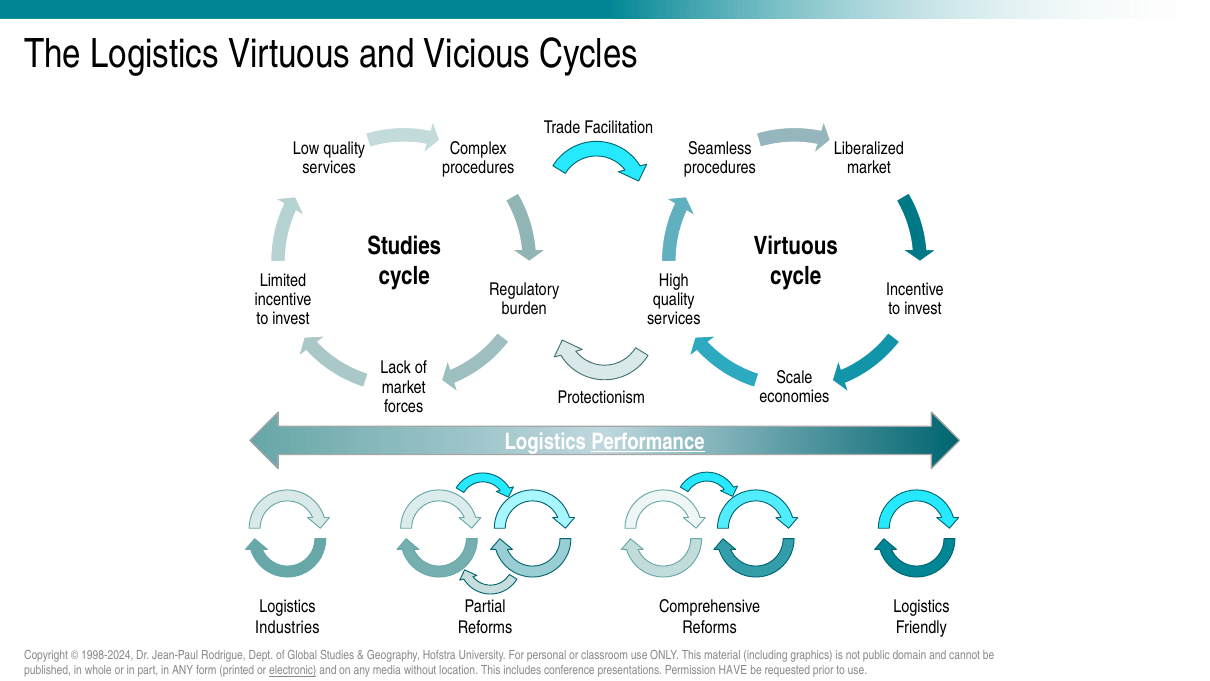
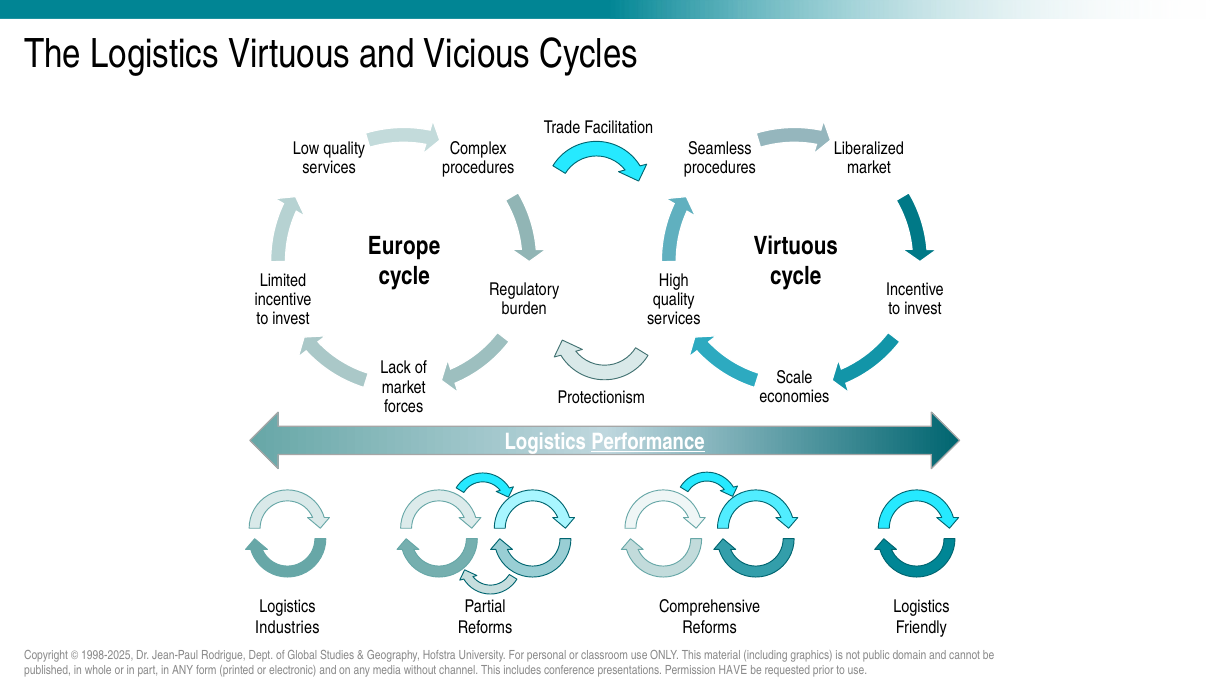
Studies: Studies -> Europe (404, 246)
1998-2024: 1998-2024 -> 1998-2025 (107, 655)
electronic underline: present -> none (293, 670)
location: location -> channel (459, 670)
